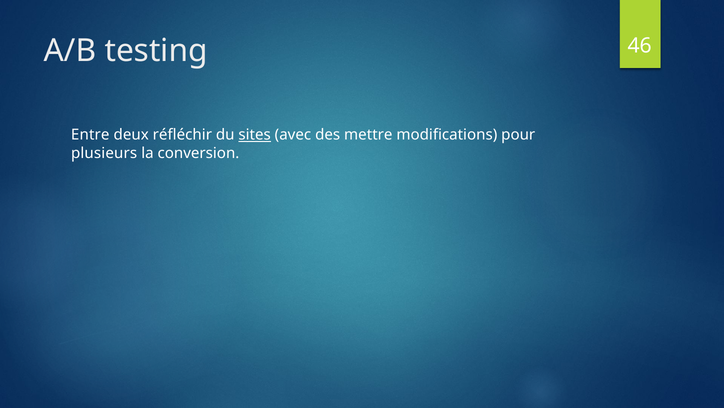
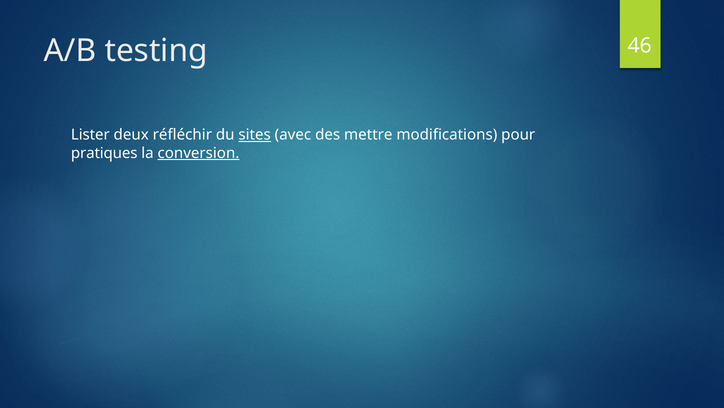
Entre: Entre -> Lister (90, 135)
plusieurs: plusieurs -> pratiques (104, 153)
conversion underline: none -> present (198, 153)
